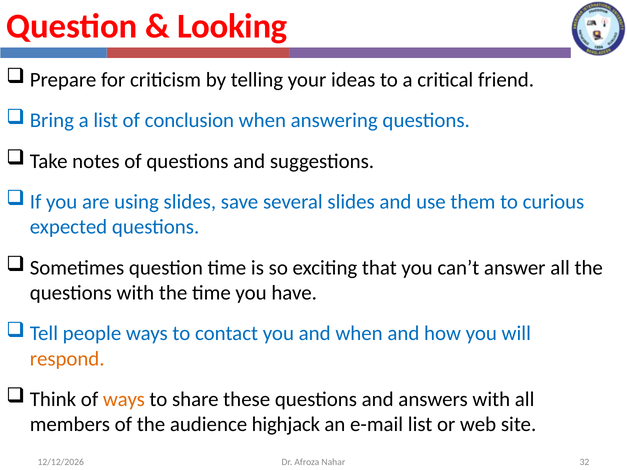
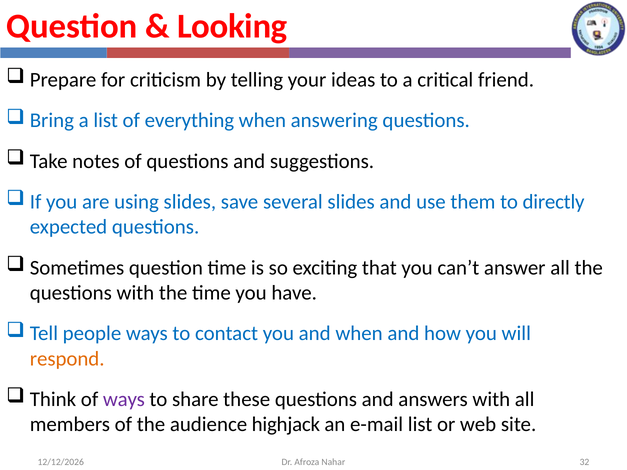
conclusion: conclusion -> everything (189, 121)
curious: curious -> directly (554, 202)
ways colour: orange -> purple (124, 400)
